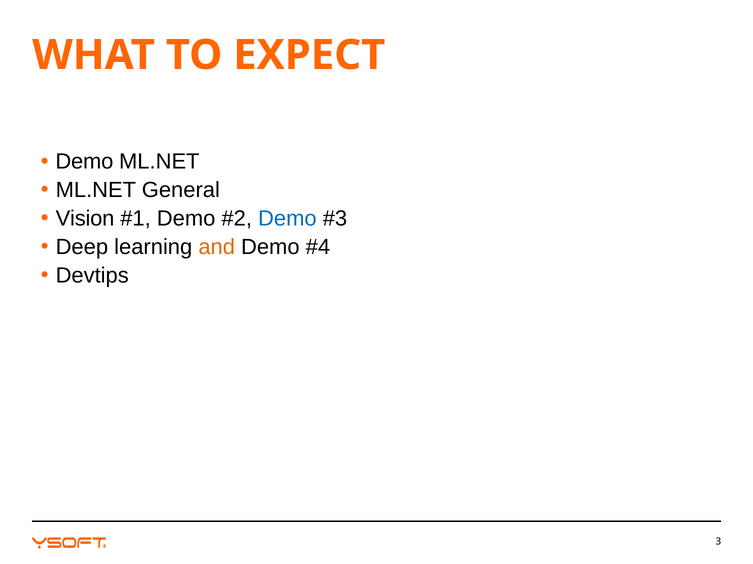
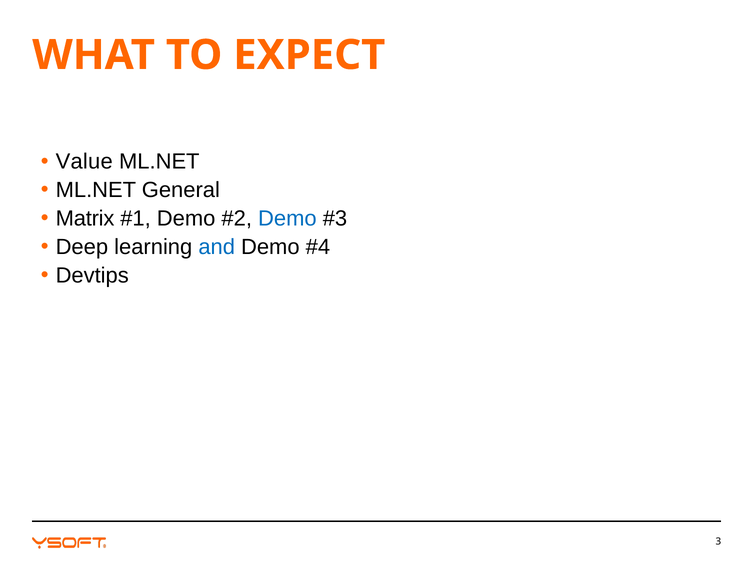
Demo: Demo -> Value (84, 162)
Vision: Vision -> Matrix (85, 219)
and colour: orange -> blue (217, 247)
